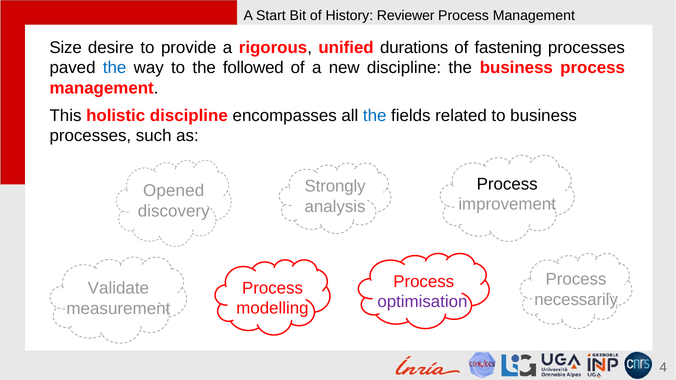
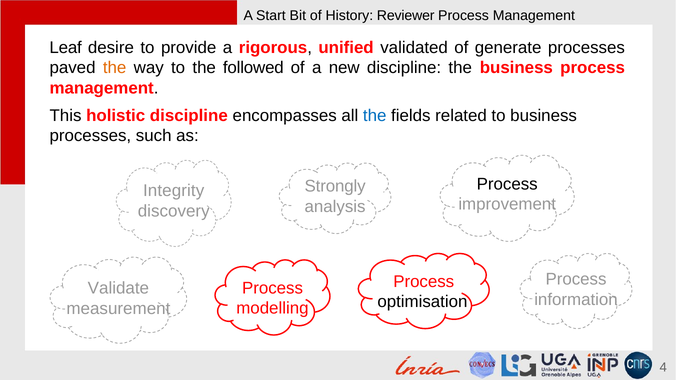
Size: Size -> Leaf (66, 48)
durations: durations -> validated (414, 48)
fastening: fastening -> generate (508, 48)
the colour: blue -> orange (115, 68)
Opened: Opened -> Integrity (174, 191)
necessarily: necessarily -> information (576, 300)
optimisation colour: purple -> black (422, 302)
